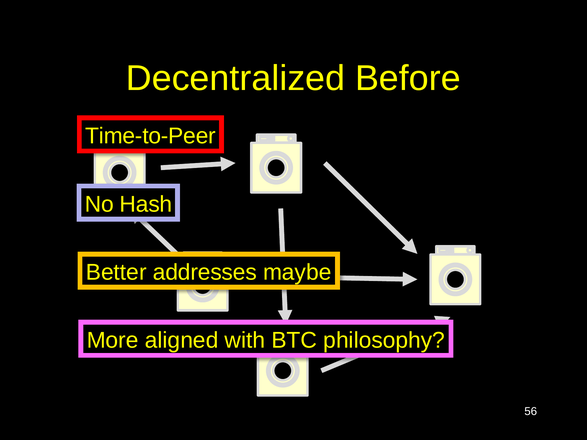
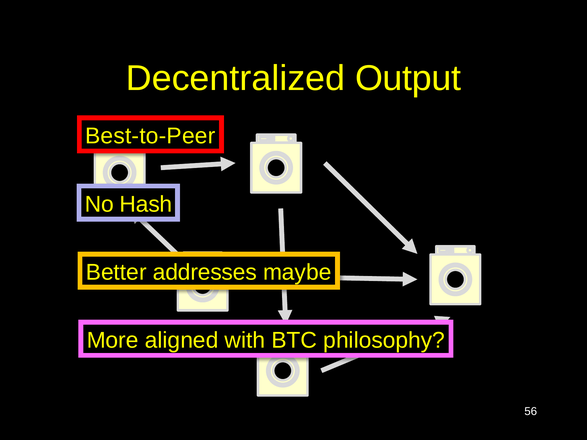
Before: Before -> Output (408, 78)
Time-to-Peer: Time-to-Peer -> Best-to-Peer (150, 136)
